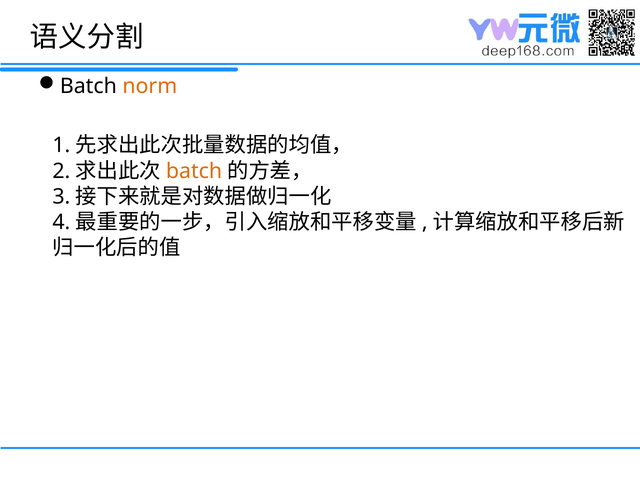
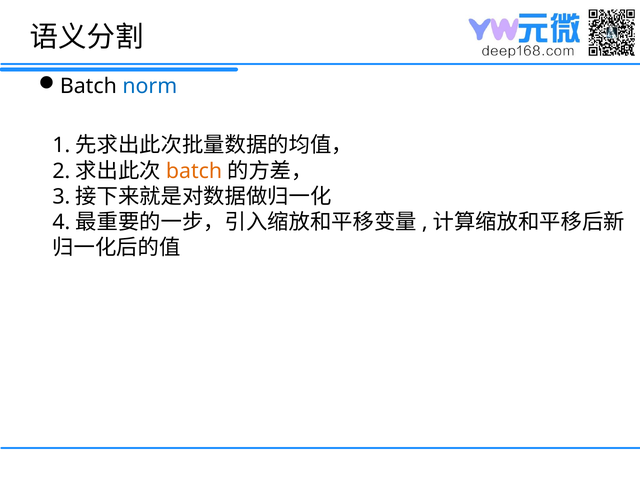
norm colour: orange -> blue (150, 86)
